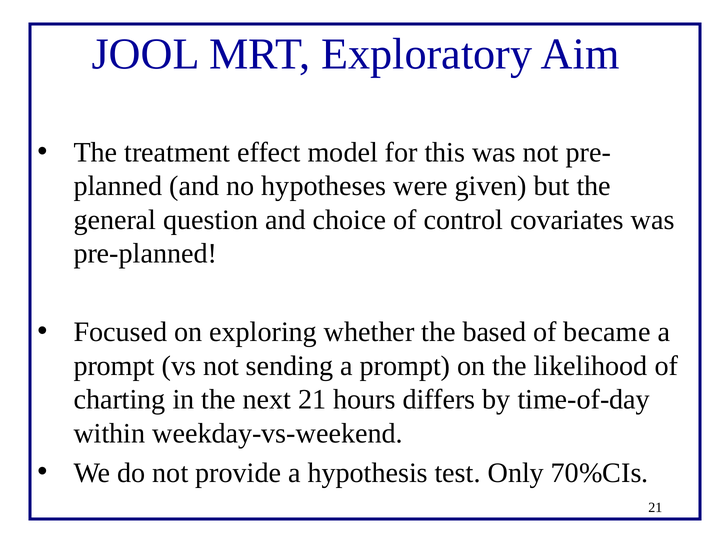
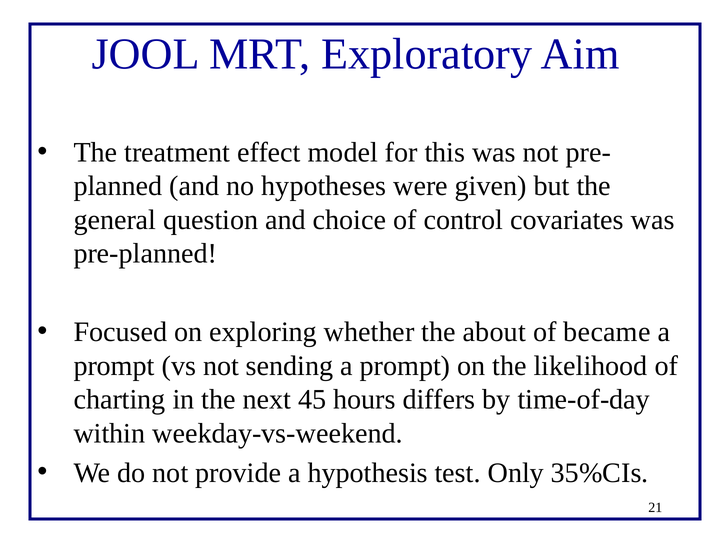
based: based -> about (494, 332)
next 21: 21 -> 45 (312, 400)
70%CIs: 70%CIs -> 35%CIs (600, 473)
